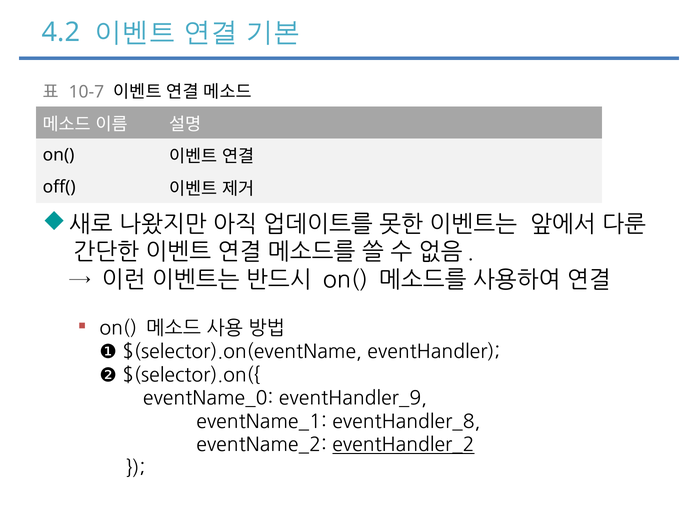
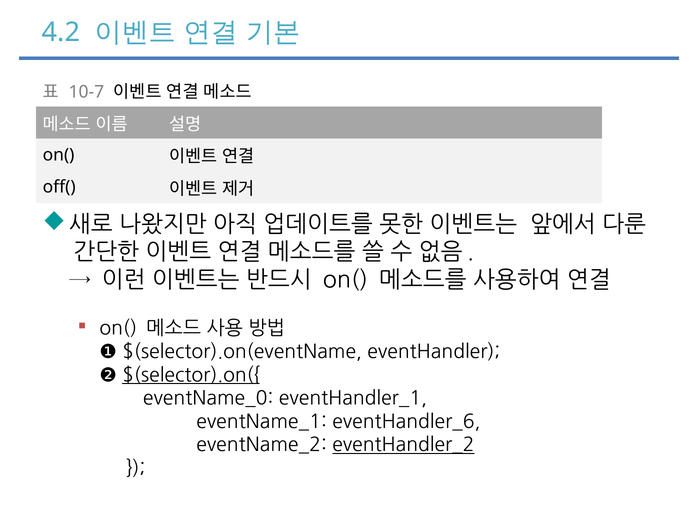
$(selector).on({ underline: none -> present (191, 376)
eventHandler_9: eventHandler_9 -> eventHandler_1 (353, 399)
eventHandler_8: eventHandler_8 -> eventHandler_6 (406, 422)
